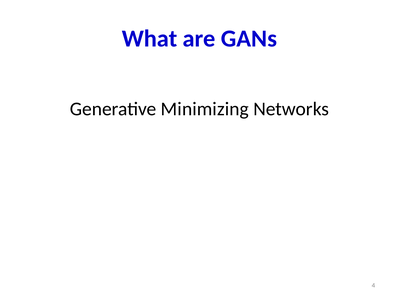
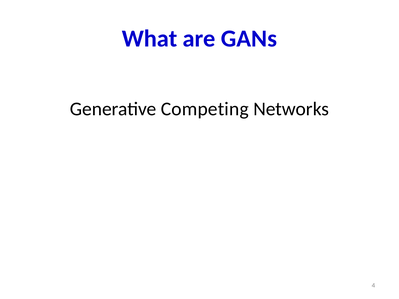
Minimizing: Minimizing -> Competing (205, 109)
